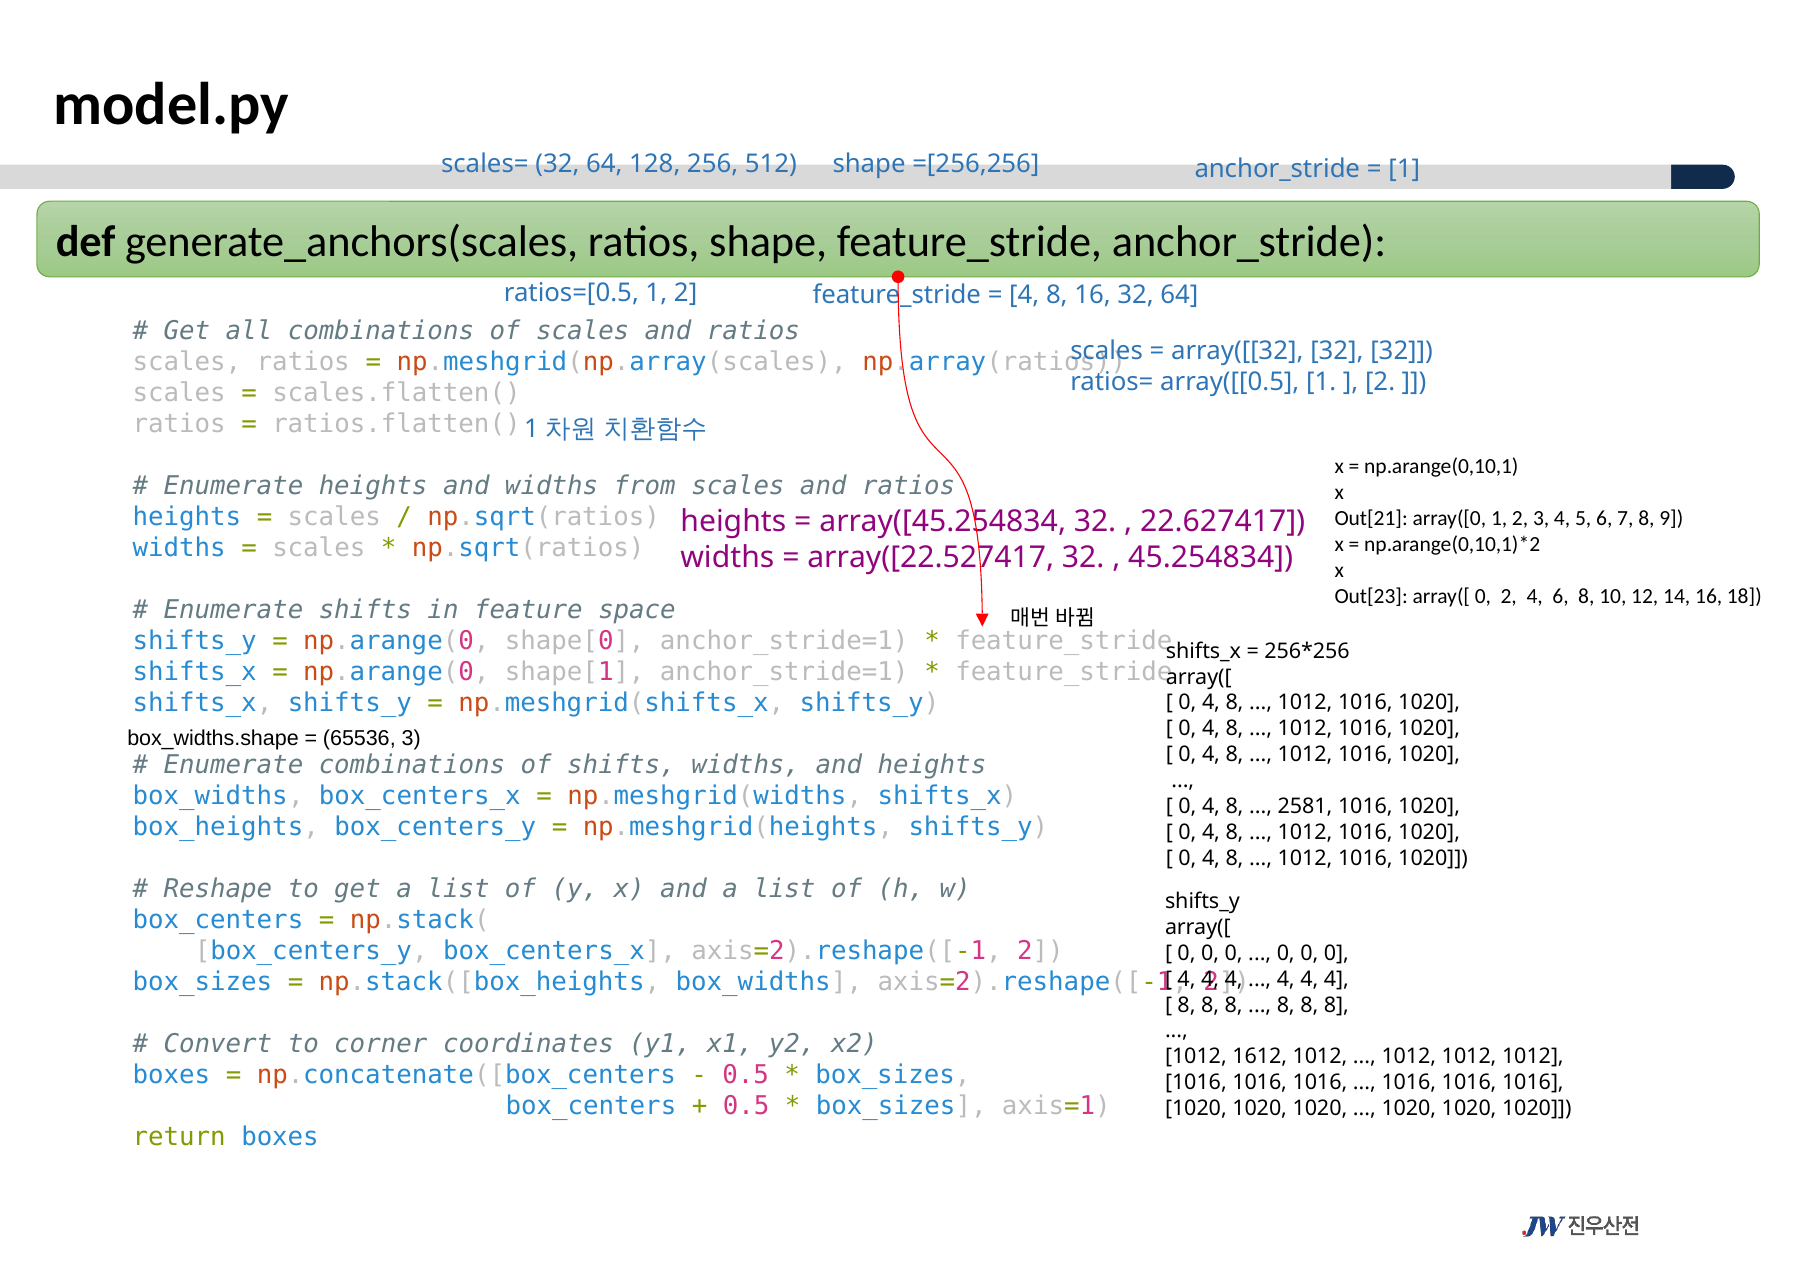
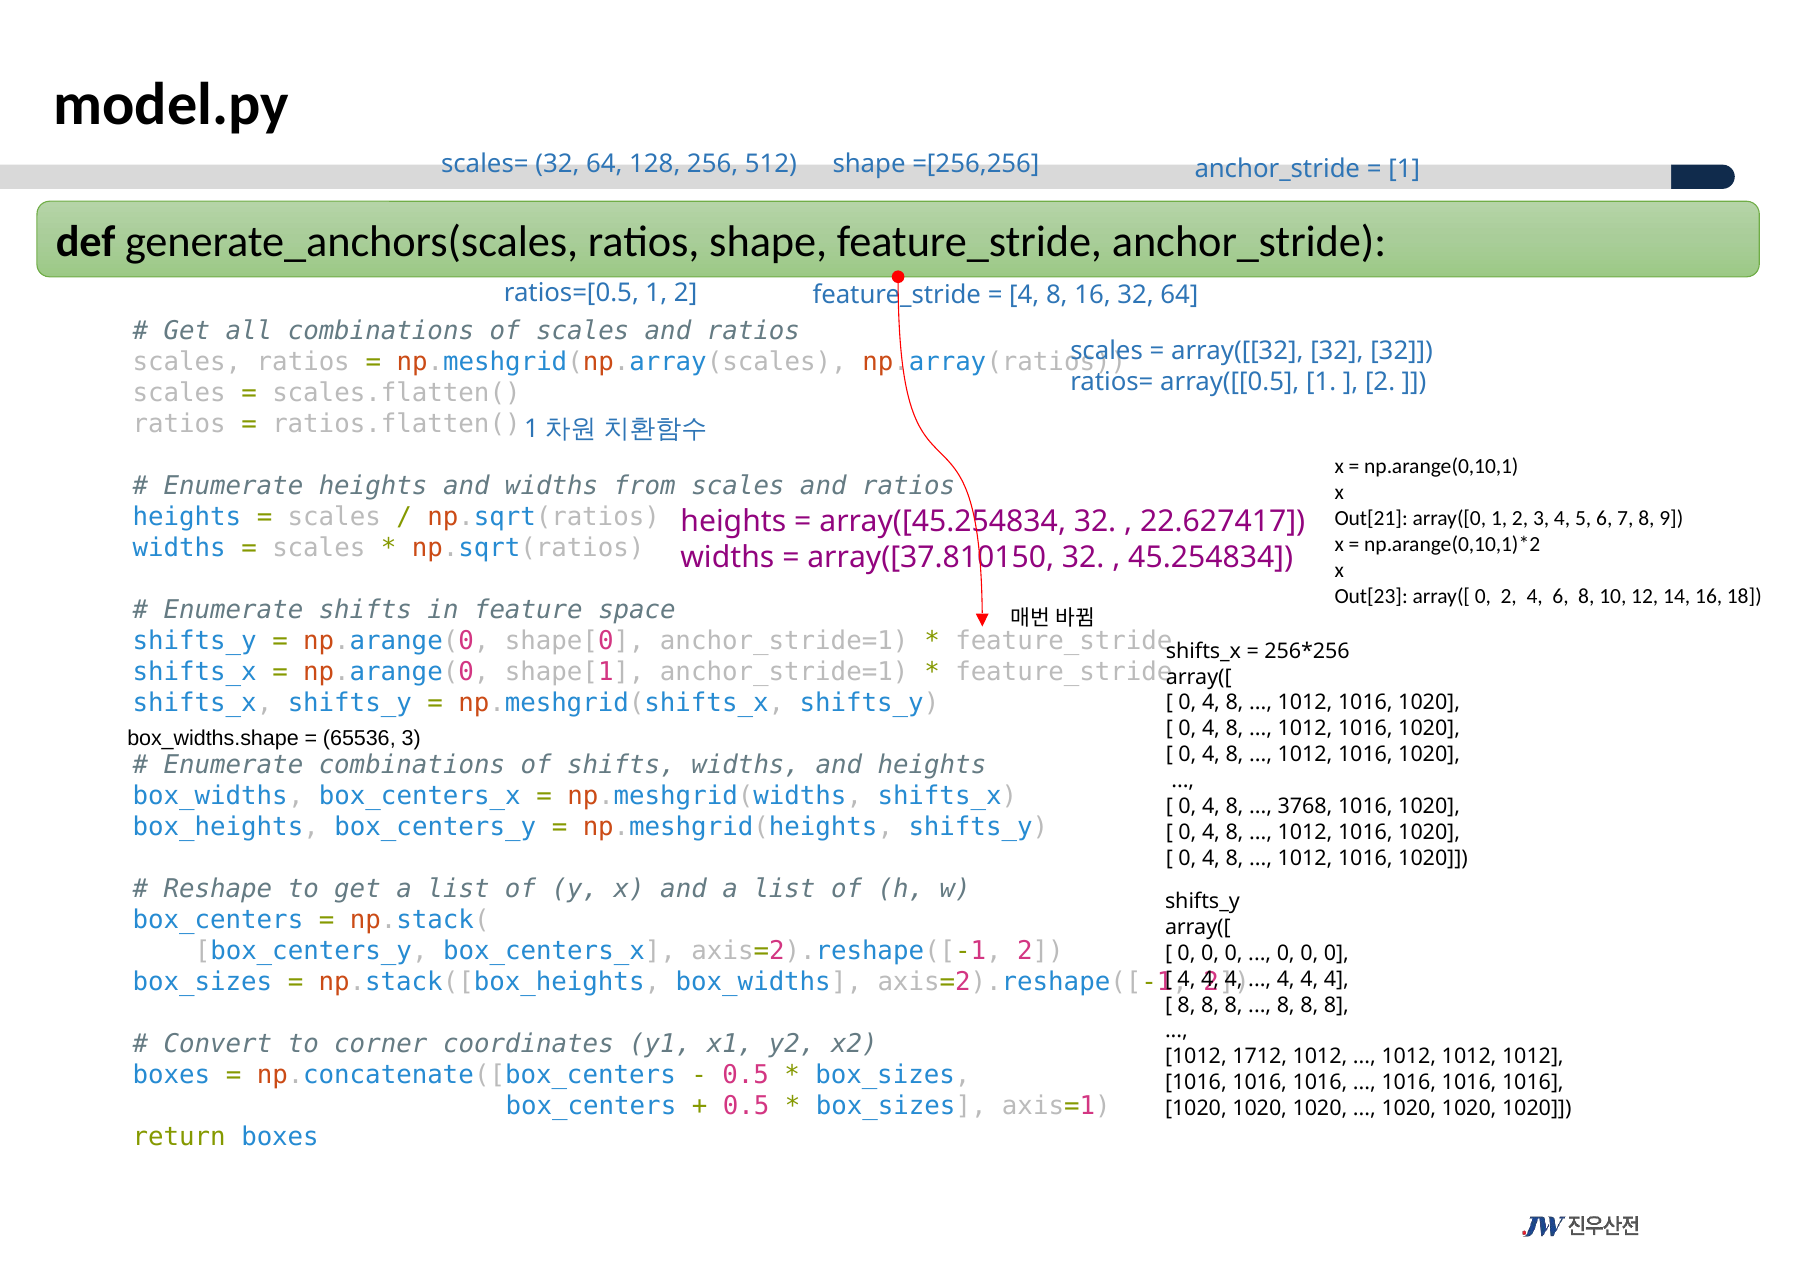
array([22.527417: array([22.527417 -> array([37.810150 (931, 557)
2581: 2581 -> 3768 (1305, 806)
1612: 1612 -> 1712 (1260, 1056)
